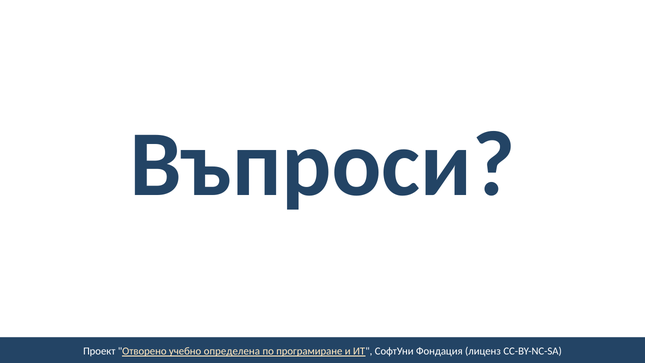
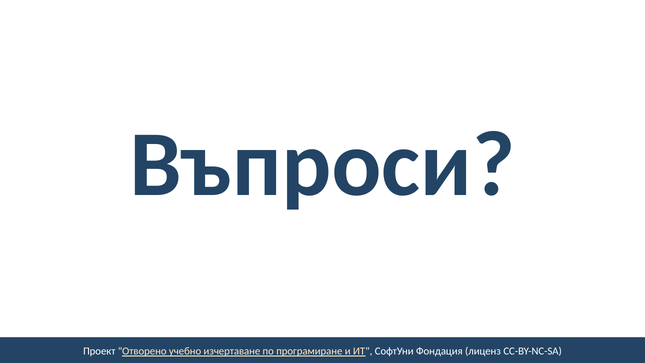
определена: определена -> изчертаване (232, 351)
